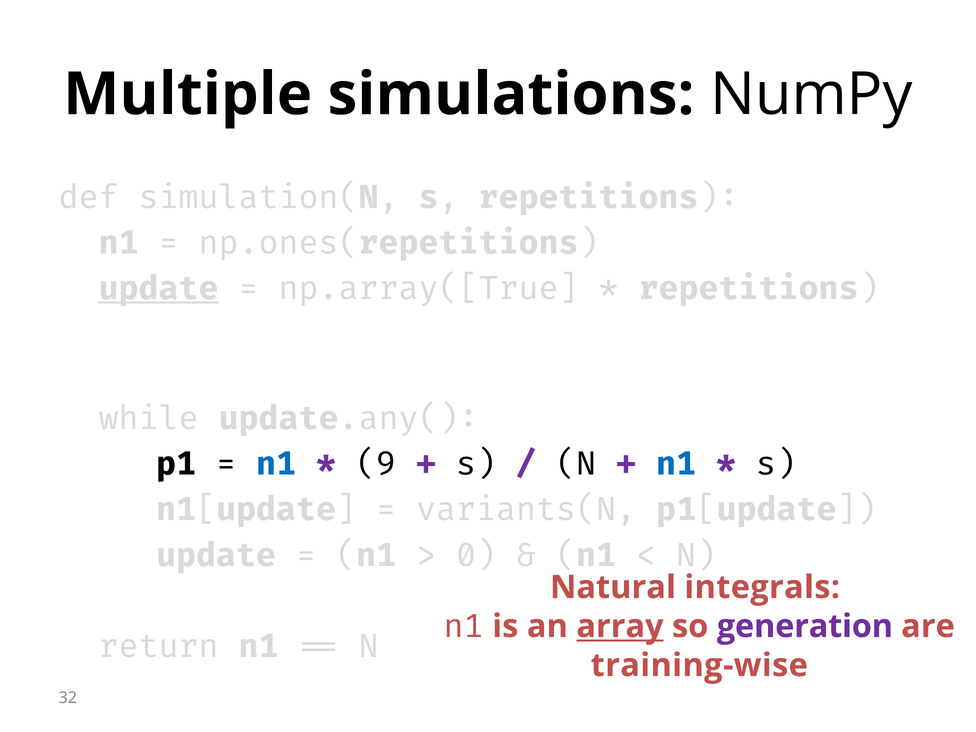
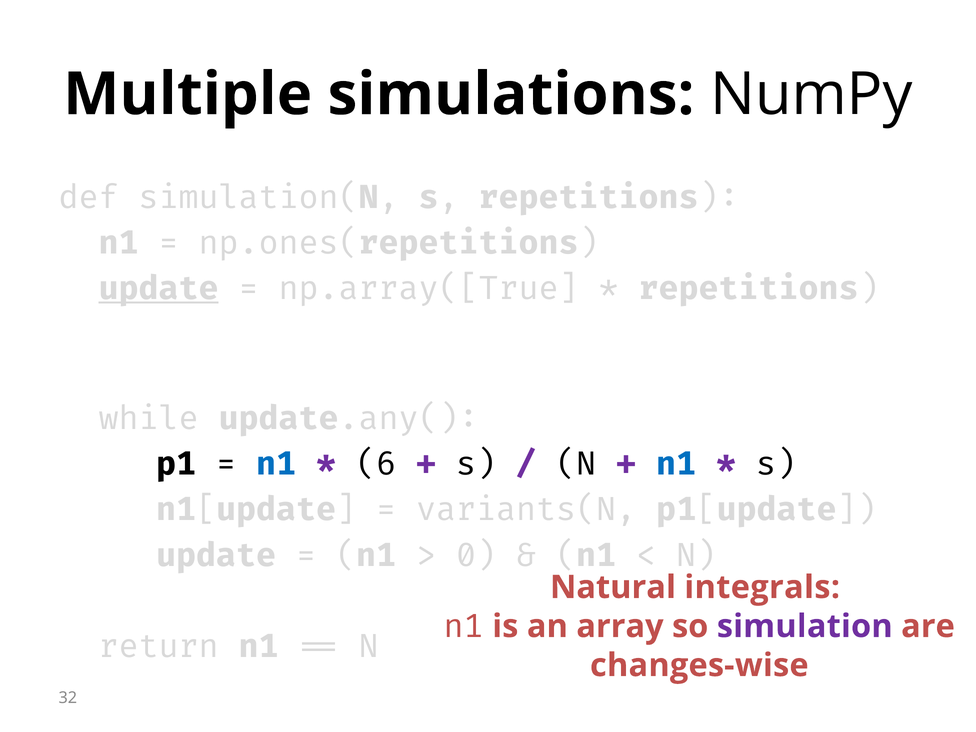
9: 9 -> 6 (376, 464)
array underline: present -> none (620, 626)
generation: generation -> simulation (805, 626)
training-wise: training-wise -> changes-wise (699, 665)
